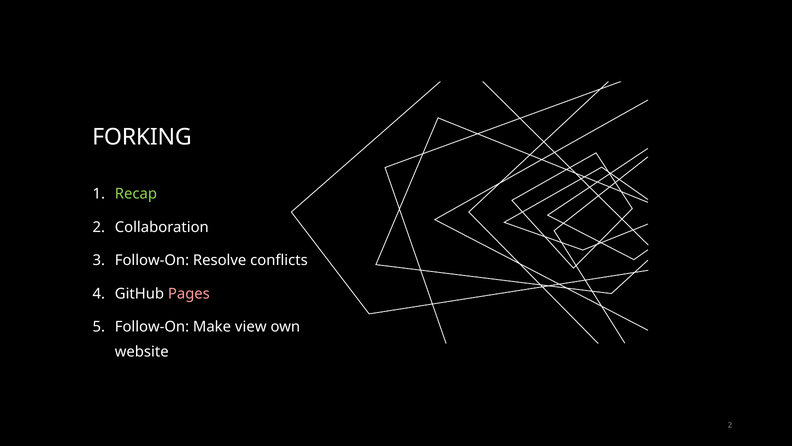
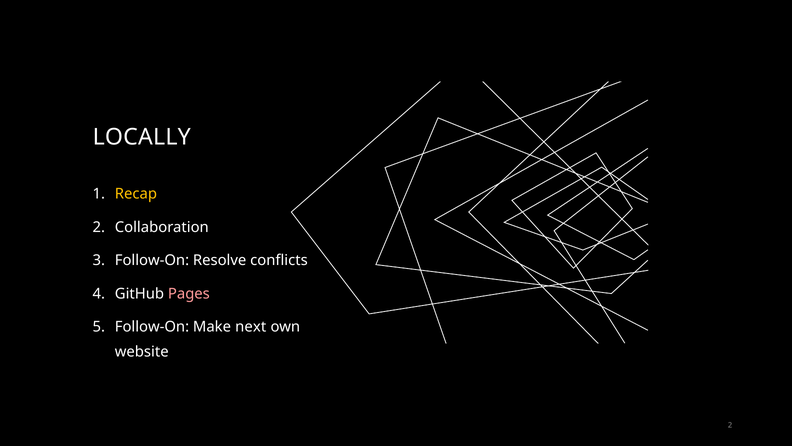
FORKING: FORKING -> LOCALLY (142, 137)
Recap colour: light green -> yellow (136, 194)
view: view -> next (251, 326)
